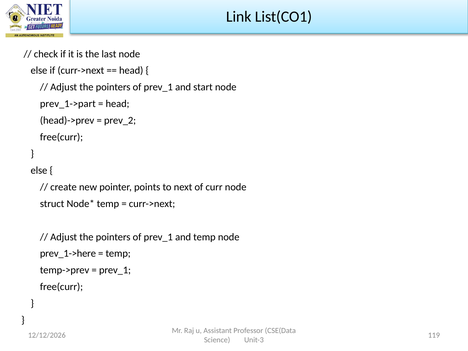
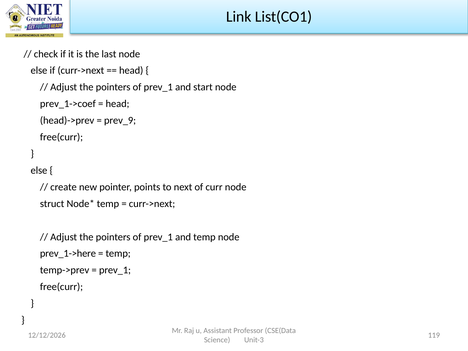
prev_1->part: prev_1->part -> prev_1->coef (68, 104)
prev_2: prev_2 -> prev_9 (120, 120)
